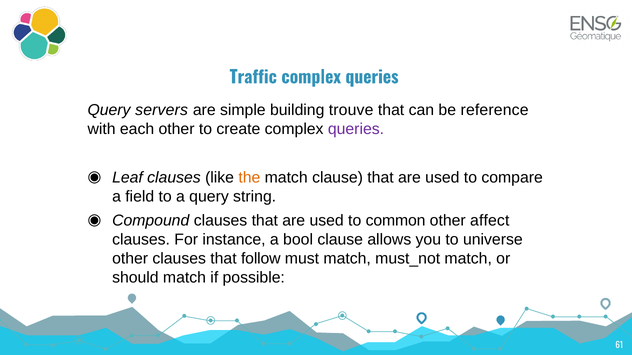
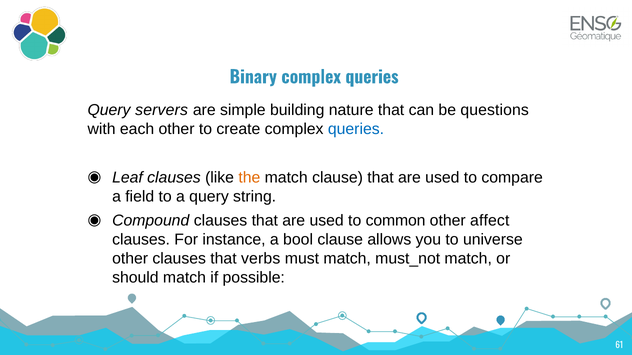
Traffic: Traffic -> Binary (253, 78)
trouve: trouve -> nature (351, 110)
reference: reference -> questions (495, 110)
queries colour: purple -> blue (356, 129)
follow: follow -> verbs (261, 259)
